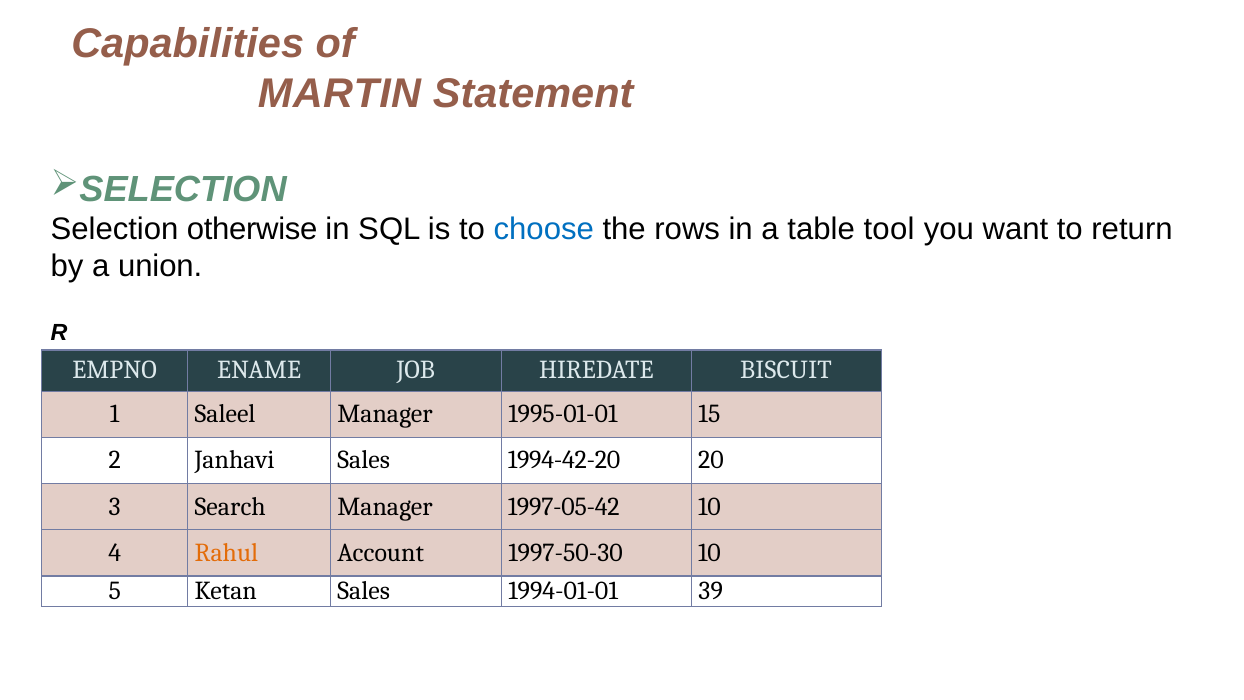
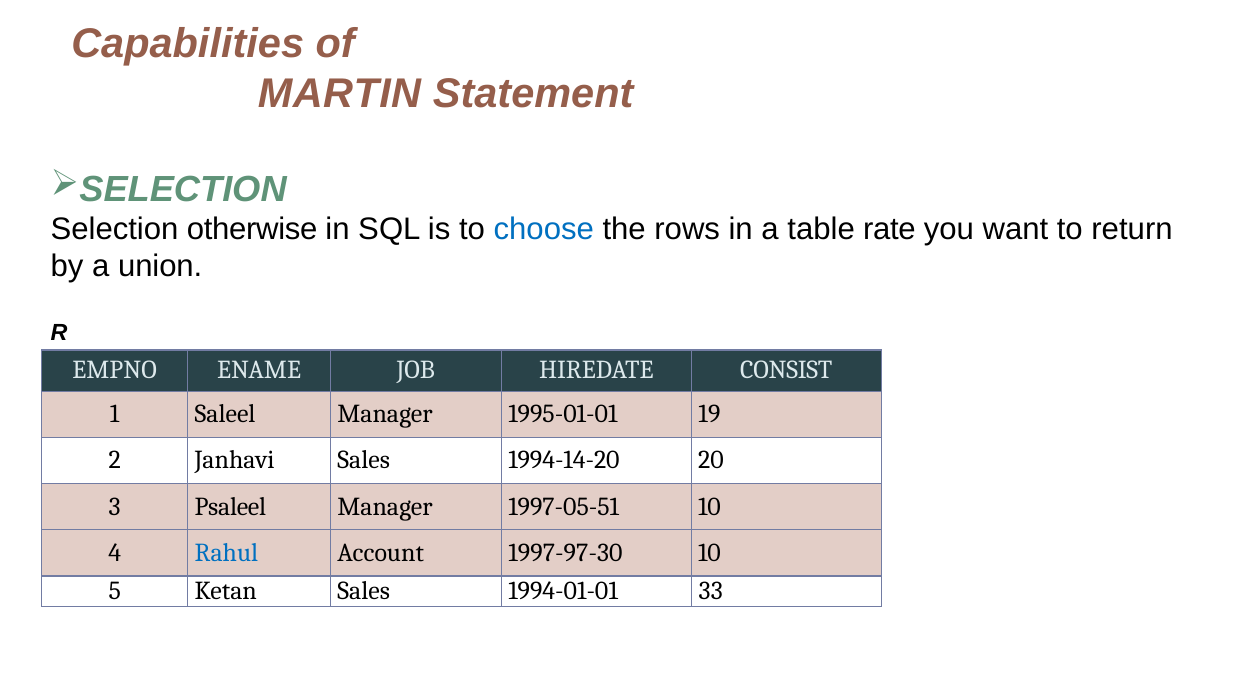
tool: tool -> rate (889, 229)
BISCUIT: BISCUIT -> CONSIST (786, 370)
15: 15 -> 19 (709, 414)
1994-42-20: 1994-42-20 -> 1994-14-20 (564, 460)
Search: Search -> Psaleel (230, 506)
1997-05-42: 1997-05-42 -> 1997-05-51 (564, 506)
Rahul colour: orange -> blue (226, 552)
1997-50-30: 1997-50-30 -> 1997-97-30 (565, 552)
39: 39 -> 33 (711, 591)
